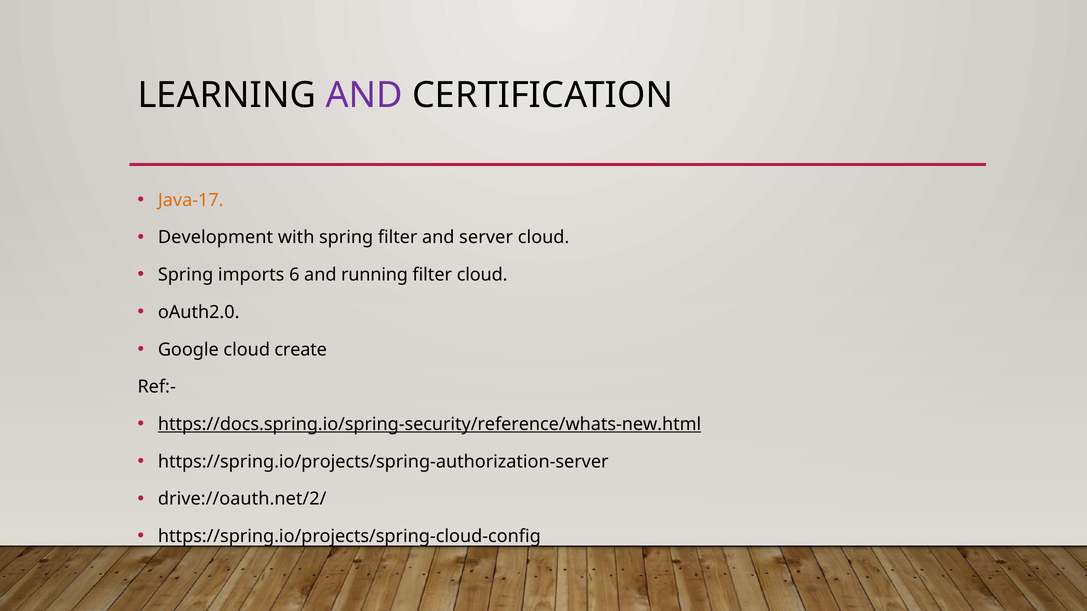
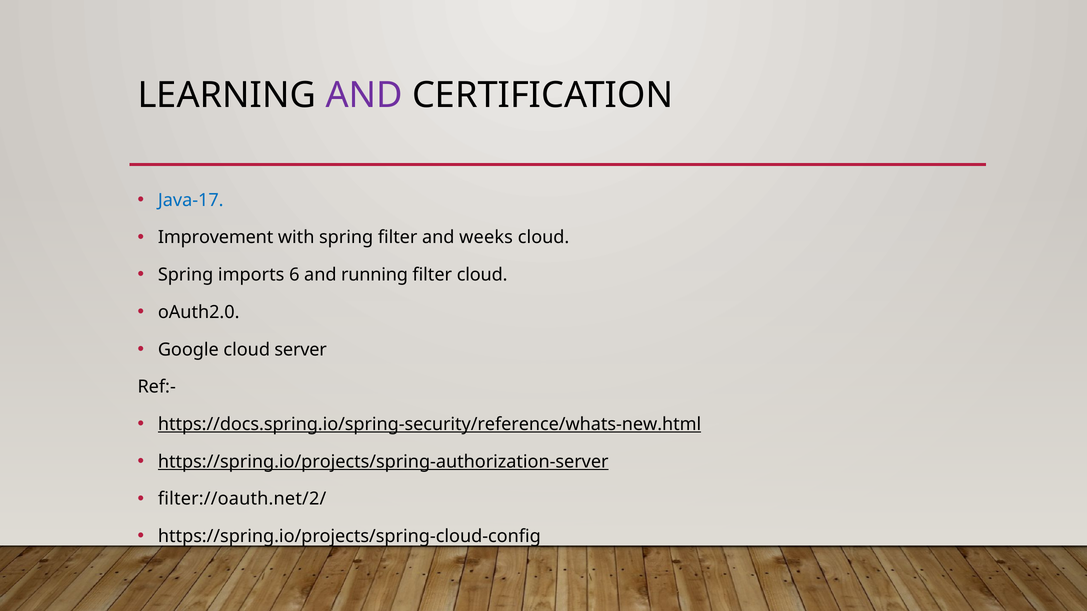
Java-17 colour: orange -> blue (191, 200)
Development: Development -> Improvement (216, 238)
server: server -> weeks (486, 238)
create: create -> server (301, 350)
https://spring.io/projects/spring-authorization-server underline: none -> present (383, 462)
drive://oauth.net/2/: drive://oauth.net/2/ -> filter://oauth.net/2/ (242, 499)
